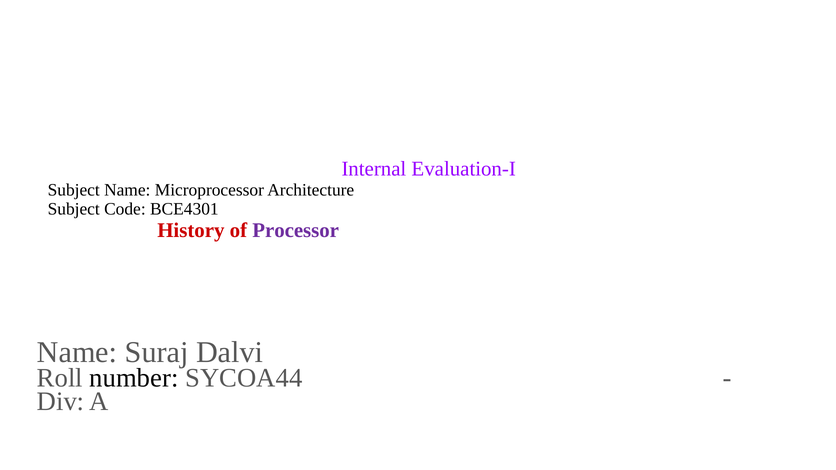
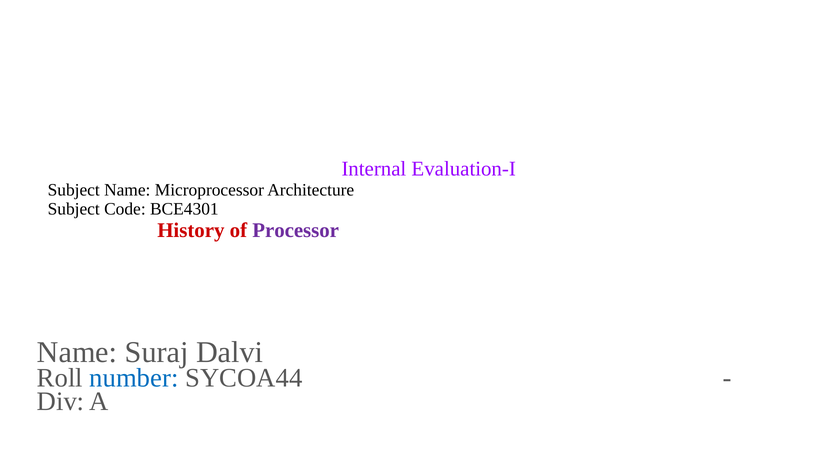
number colour: black -> blue (134, 378)
